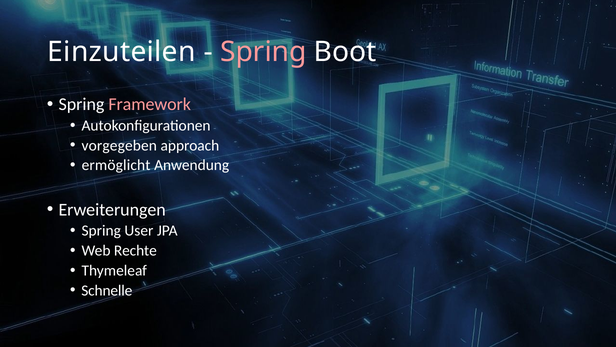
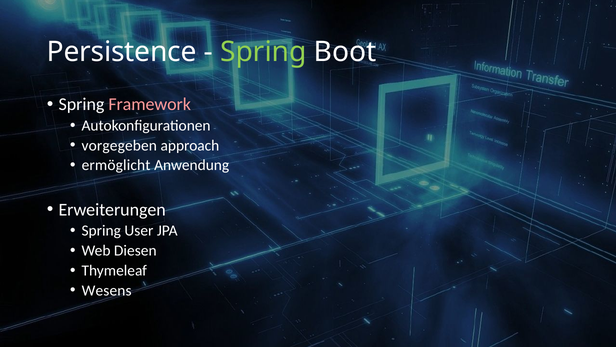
Einzuteilen: Einzuteilen -> Persistence (122, 52)
Spring colour: pink -> light green (263, 52)
Rechte: Rechte -> Diesen (135, 250)
Schnelle: Schnelle -> Wesens (107, 290)
